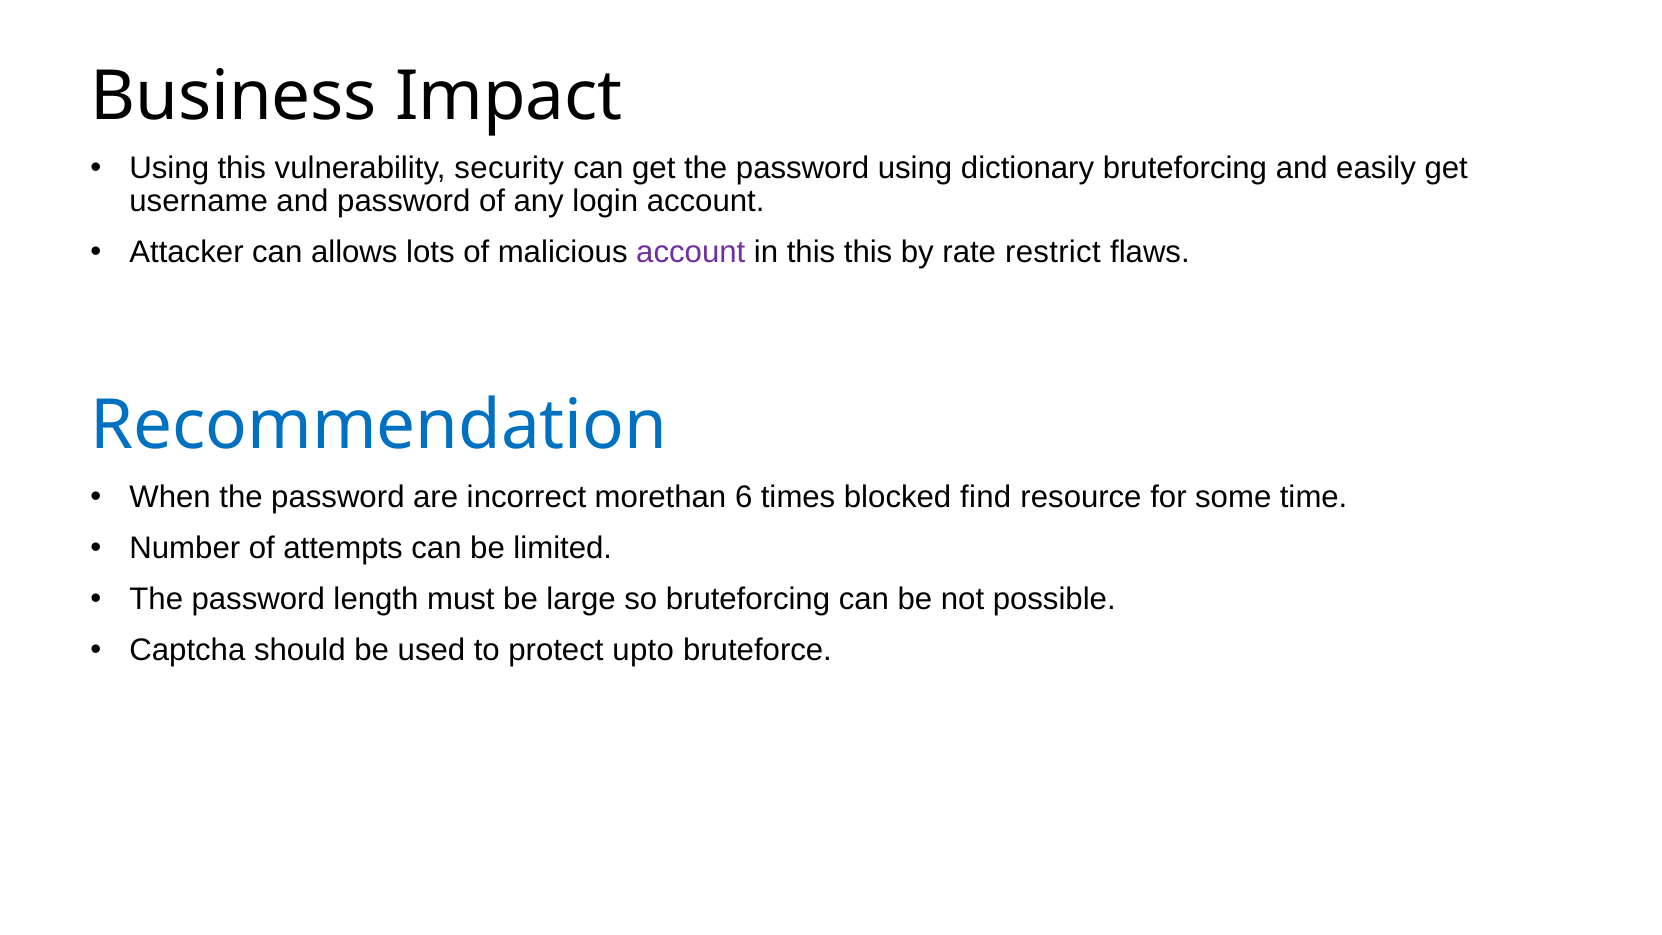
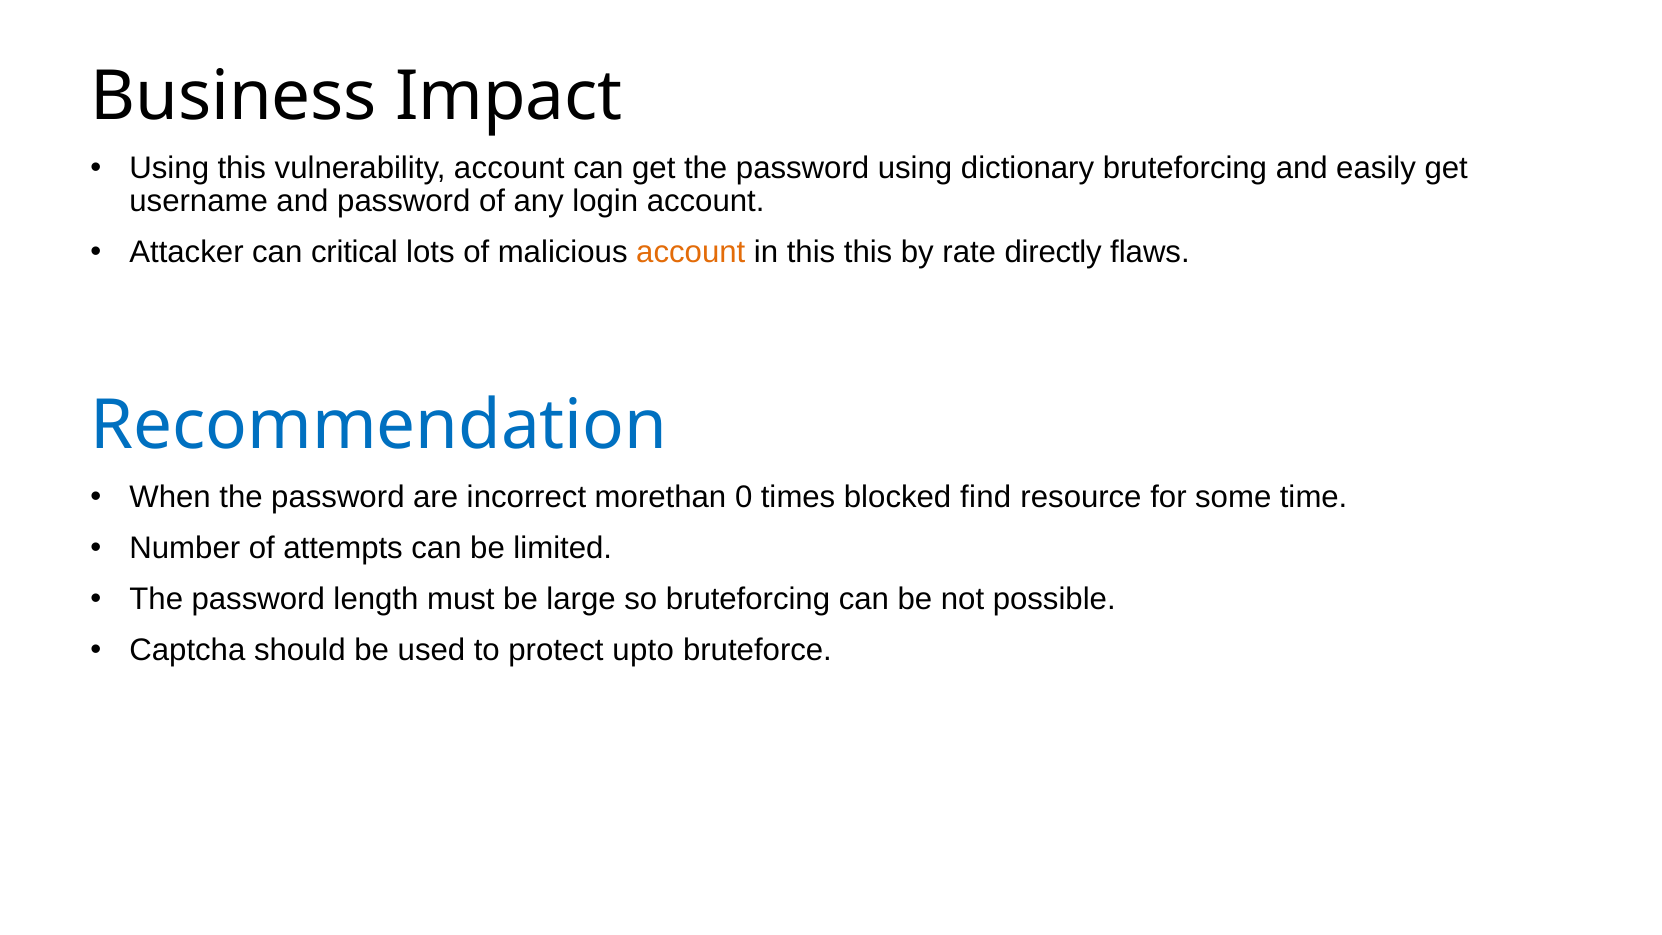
vulnerability security: security -> account (509, 168)
allows: allows -> critical (354, 253)
account colour: purple -> orange (691, 253)
restrict: restrict -> directly (1053, 253)
6: 6 -> 0 (744, 498)
